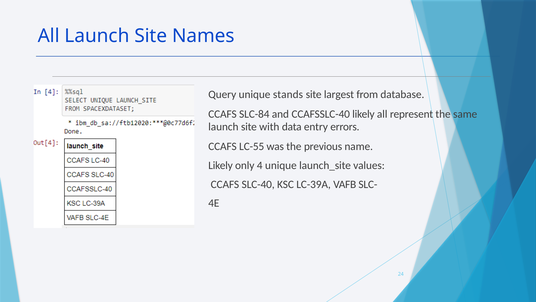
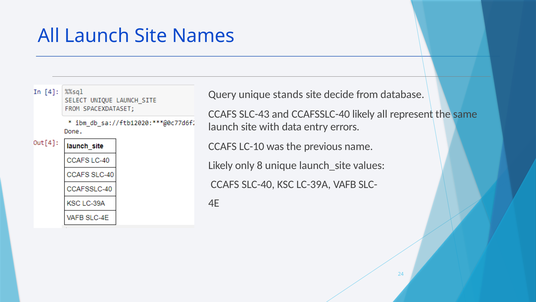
largest: largest -> decide (339, 94)
SLC-84: SLC-84 -> SLC-43 (254, 114)
LC-55: LC-55 -> LC-10 (252, 146)
4: 4 -> 8 (260, 165)
